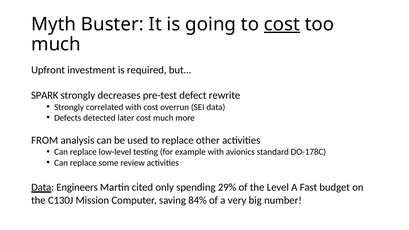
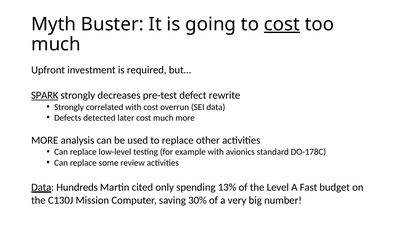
SPARK underline: none -> present (45, 95)
FROM: FROM -> MORE (45, 140)
Engineers: Engineers -> Hundreds (77, 187)
29%: 29% -> 13% (227, 187)
84%: 84% -> 30% (197, 200)
